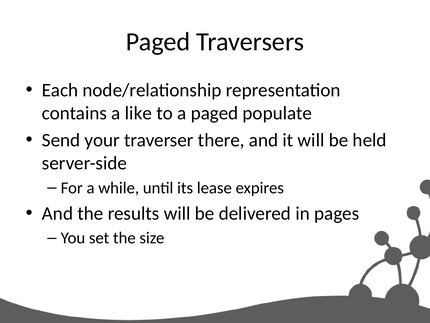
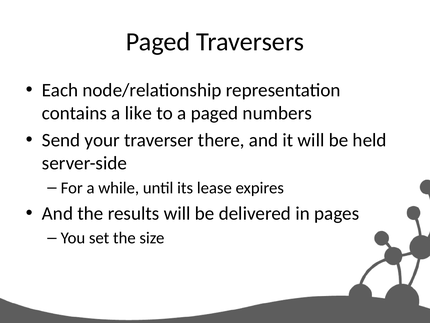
populate: populate -> numbers (277, 113)
